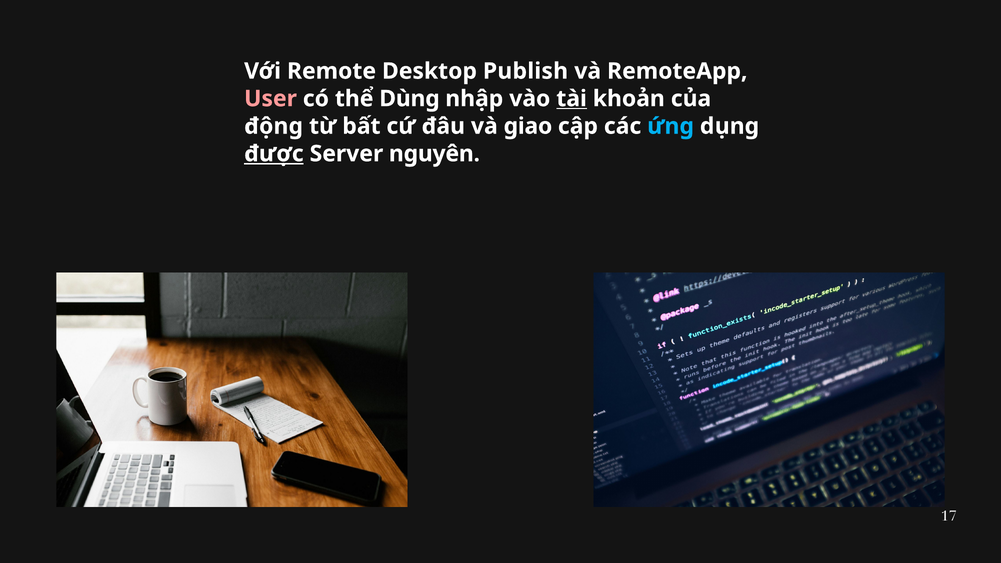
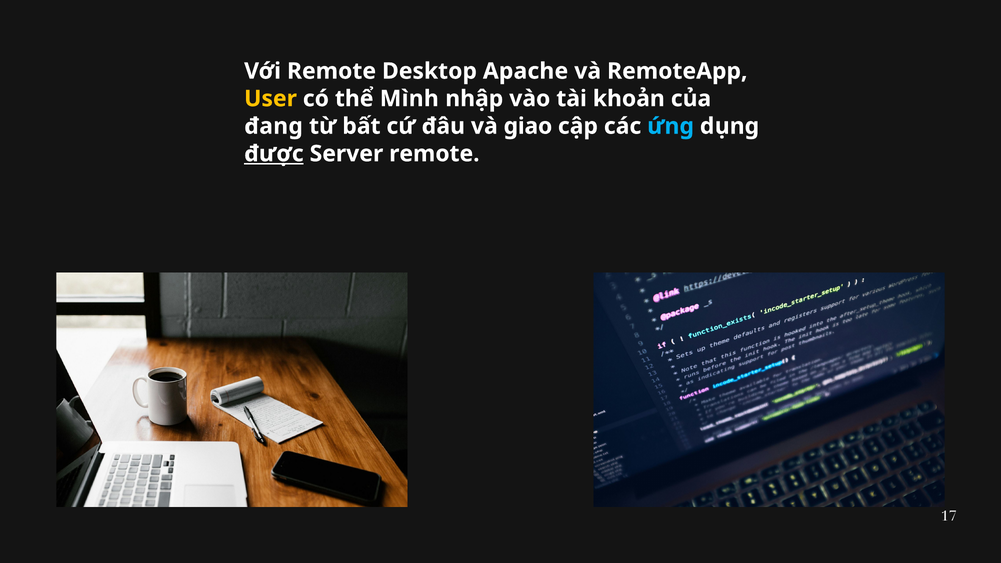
Publish: Publish -> Apache (526, 71)
User colour: pink -> yellow (271, 99)
Dùng: Dùng -> Mình (409, 99)
tài underline: present -> none (572, 99)
động: động -> đang (274, 126)
Server nguyên: nguyên -> remote (434, 154)
